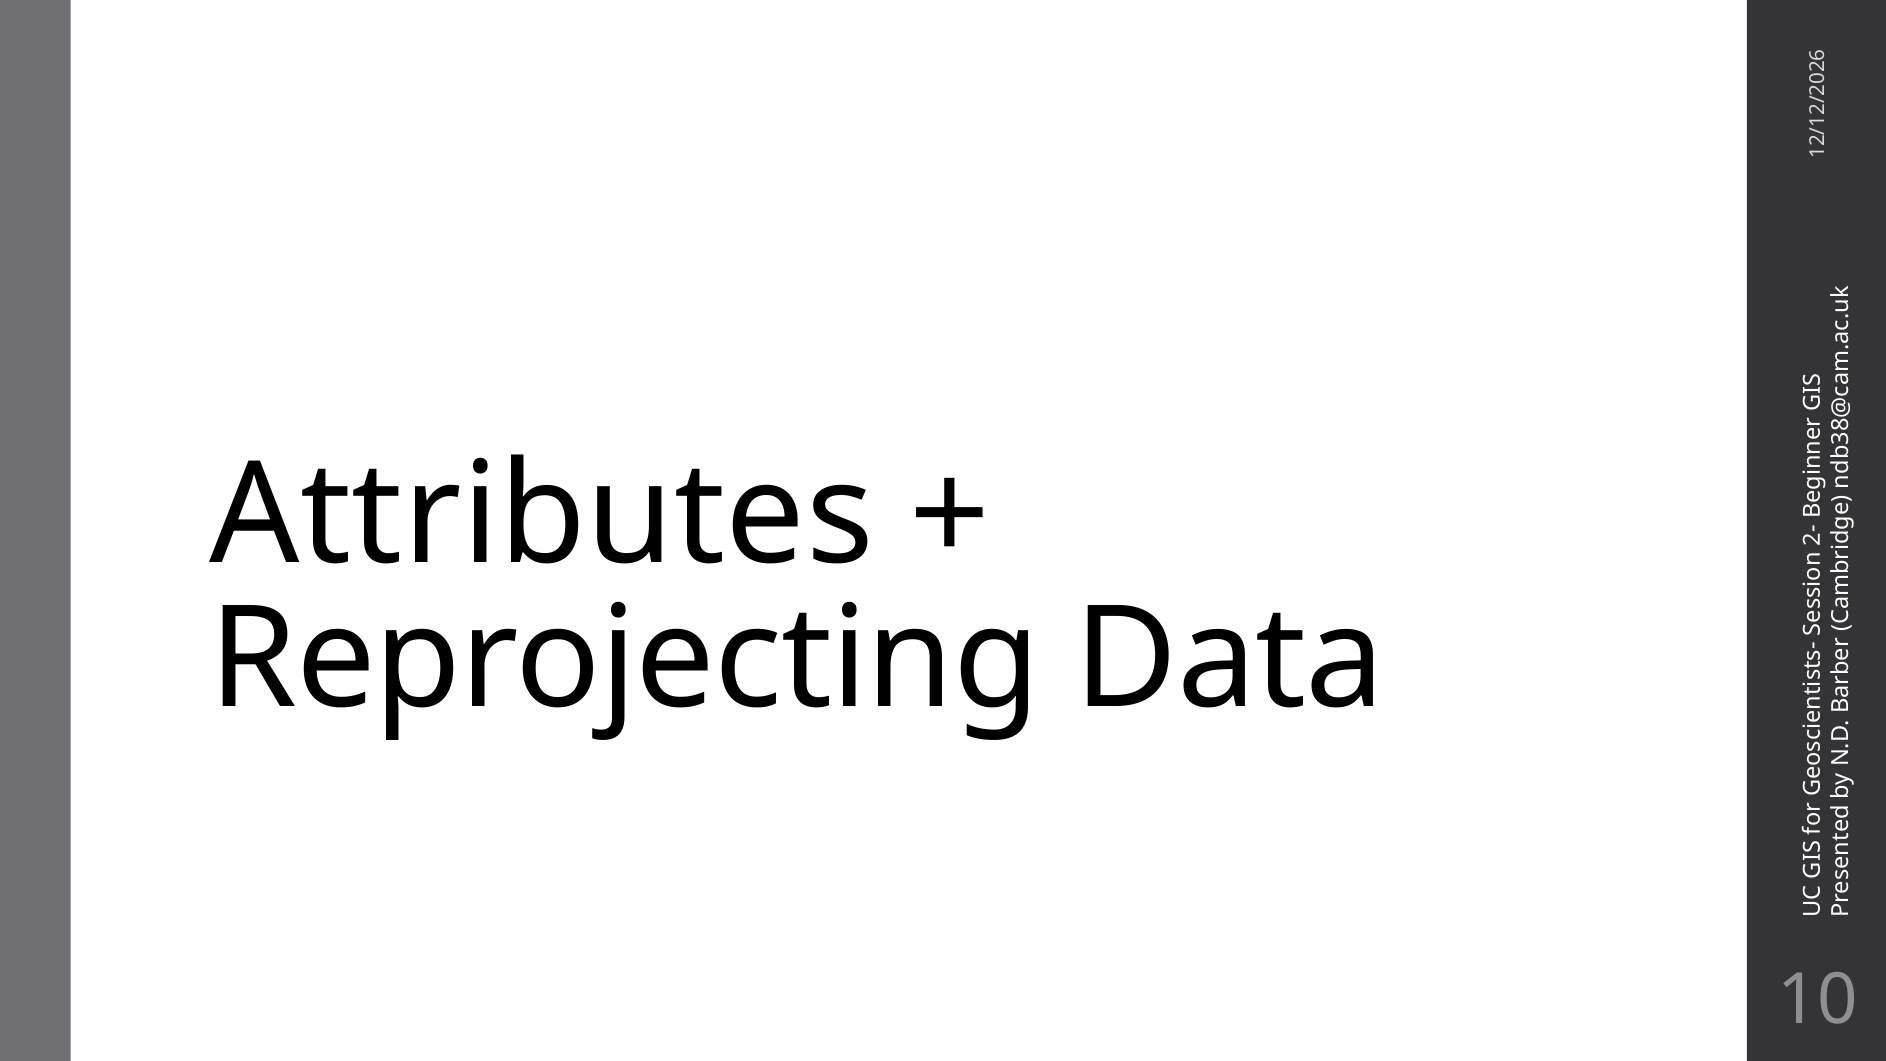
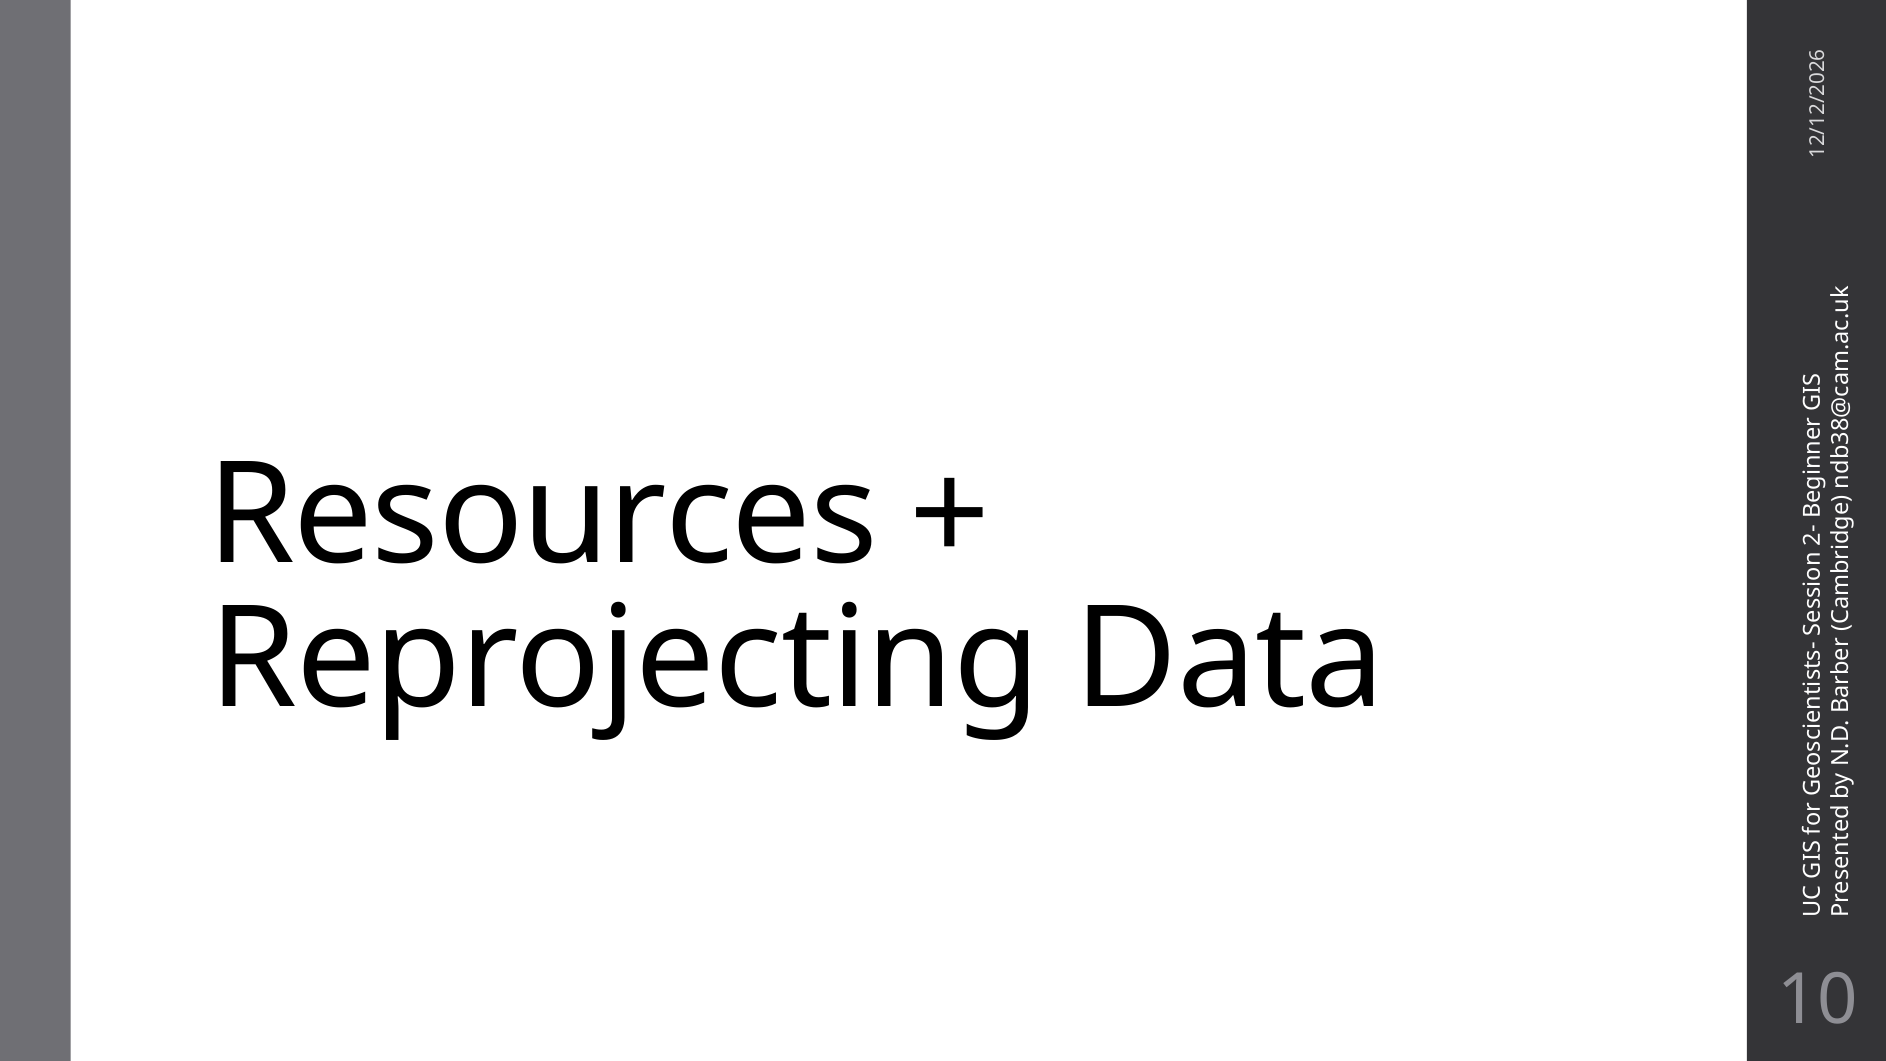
Attributes: Attributes -> Resources (543, 516)
